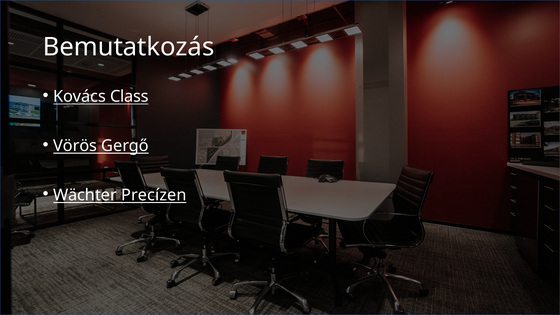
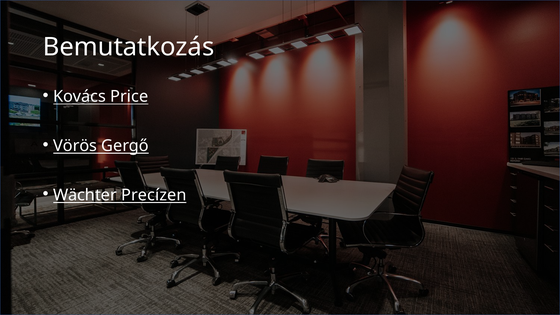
Class: Class -> Price (129, 97)
